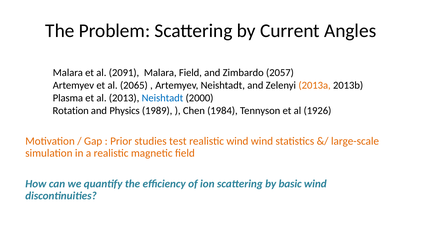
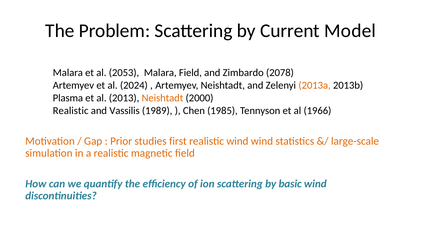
Angles: Angles -> Model (350, 31)
2091: 2091 -> 2053 (124, 72)
2057: 2057 -> 2078 (280, 72)
2065: 2065 -> 2024 (134, 85)
Neishtadt colour: blue -> orange (162, 98)
Rotation: Rotation -> Realistic (71, 110)
Physics: Physics -> Vassilis (125, 110)
1984: 1984 -> 1985 (222, 110)
1926: 1926 -> 1966 (317, 110)
test: test -> first (178, 141)
